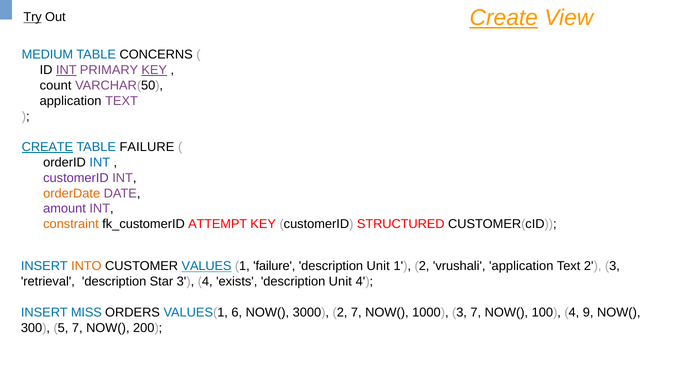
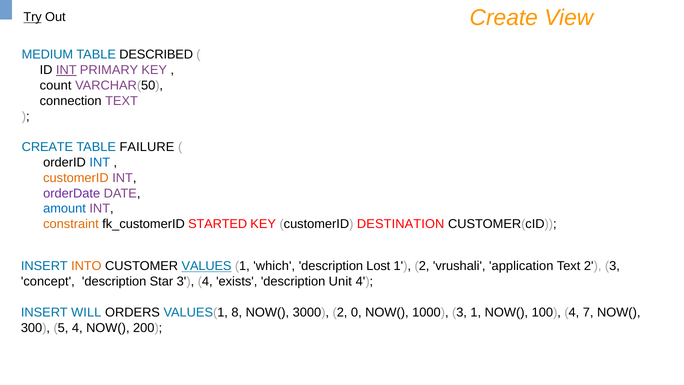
Create underline: present -> none (504, 18)
CONCERNS: CONCERNS -> DESCRIBED (156, 55)
KEY underline: present -> none (154, 70)
application: application -> connection (71, 101)
CREATE underline: present -> none (47, 147)
customerID colour: purple -> orange (76, 178)
orderDate colour: orange -> purple (72, 193)
amount colour: purple -> blue (65, 209)
ATTEMPT: ATTEMPT -> STARTED (218, 224)
STRUCTURED: STRUCTURED -> DESTINATION (401, 224)
1 failure: failure -> which (274, 266)
Unit: Unit -> Lost (378, 266)
retrieval: retrieval -> concept (48, 281)
MISS: MISS -> WILL (86, 312)
6: 6 -> 8 (237, 312)
2 7: 7 -> 0 (356, 312)
3 7: 7 -> 1 (476, 312)
9: 9 -> 7 (588, 312)
5 7: 7 -> 4 (77, 328)
